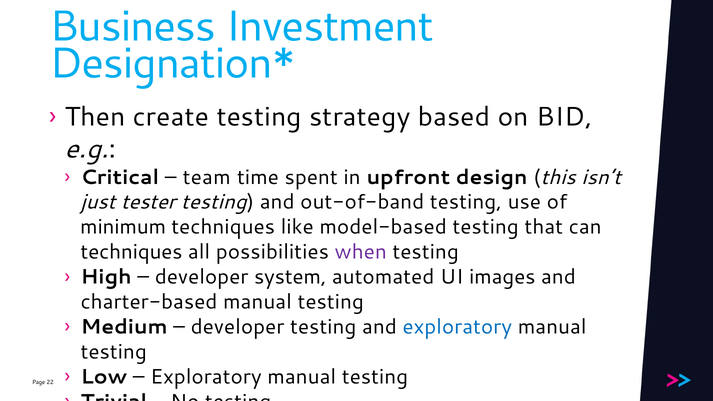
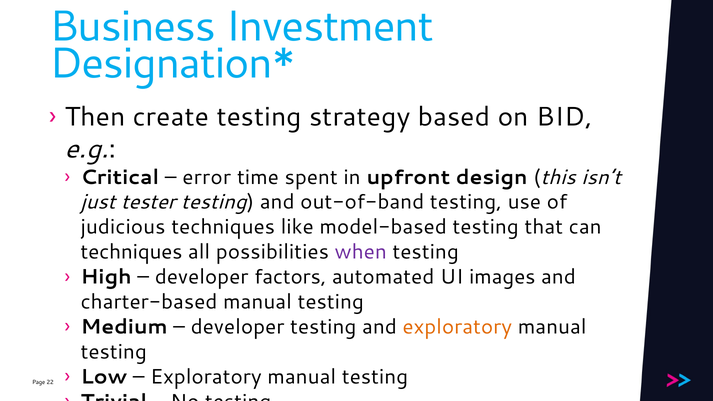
team: team -> error (207, 177)
minimum: minimum -> judicious (123, 227)
system: system -> factors (290, 277)
exploratory colour: blue -> orange (457, 327)
